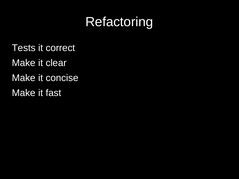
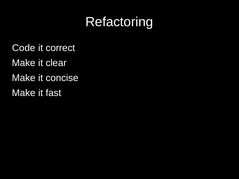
Tests: Tests -> Code (24, 48)
